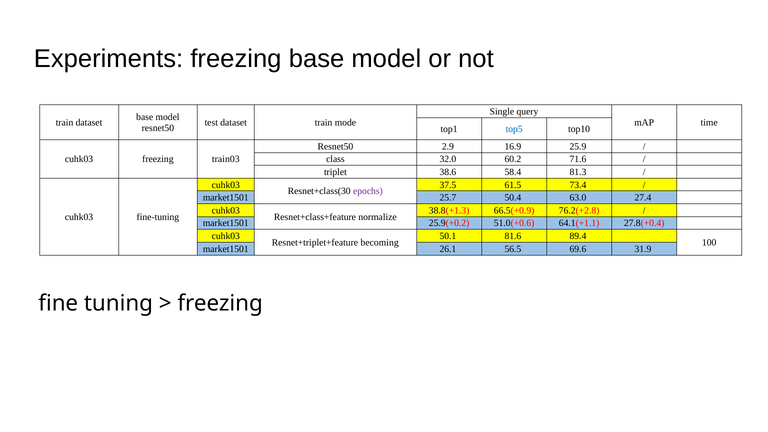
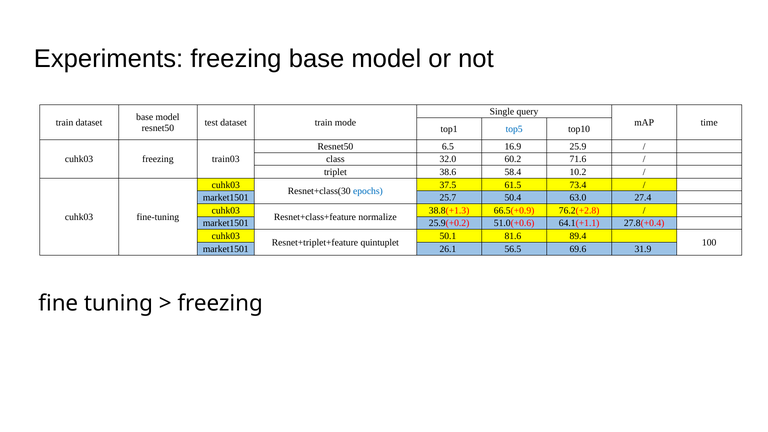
2.9: 2.9 -> 6.5 (448, 146)
81.3: 81.3 -> 10.2 (578, 172)
epochs colour: purple -> blue (368, 191)
becoming: becoming -> quintuplet (380, 242)
